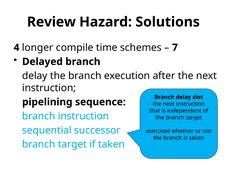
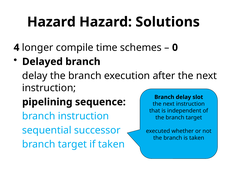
Review: Review -> Hazard (51, 22)
7: 7 -> 0 (175, 48)
